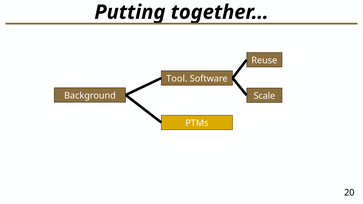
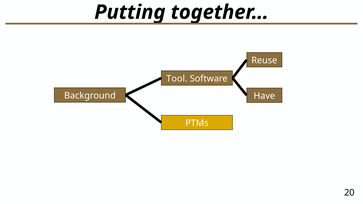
Scale: Scale -> Have (264, 96)
